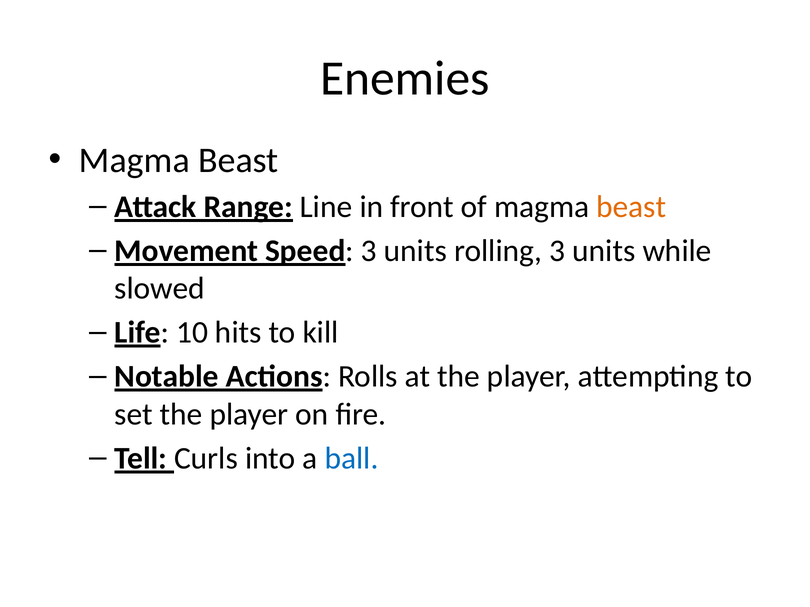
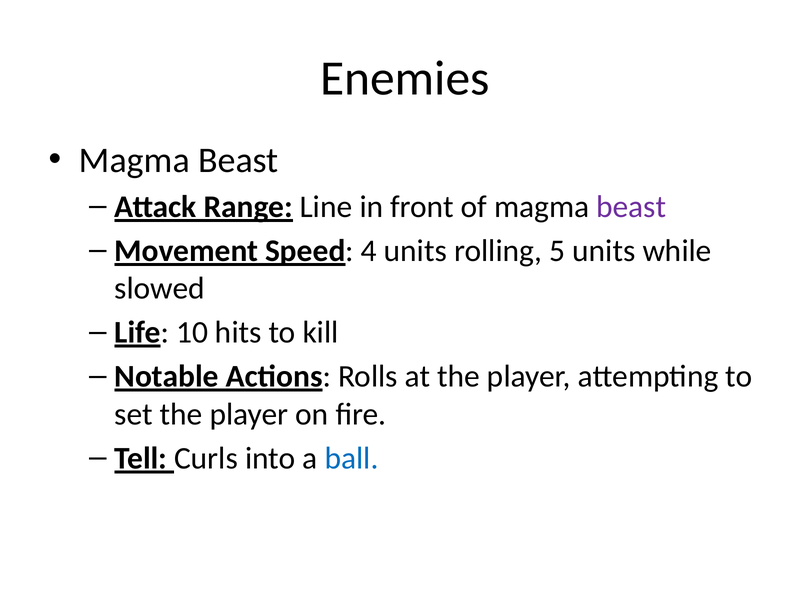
beast colour: orange -> purple (631, 207)
Speed 3: 3 -> 4 (369, 251)
rolling 3: 3 -> 5 (557, 251)
